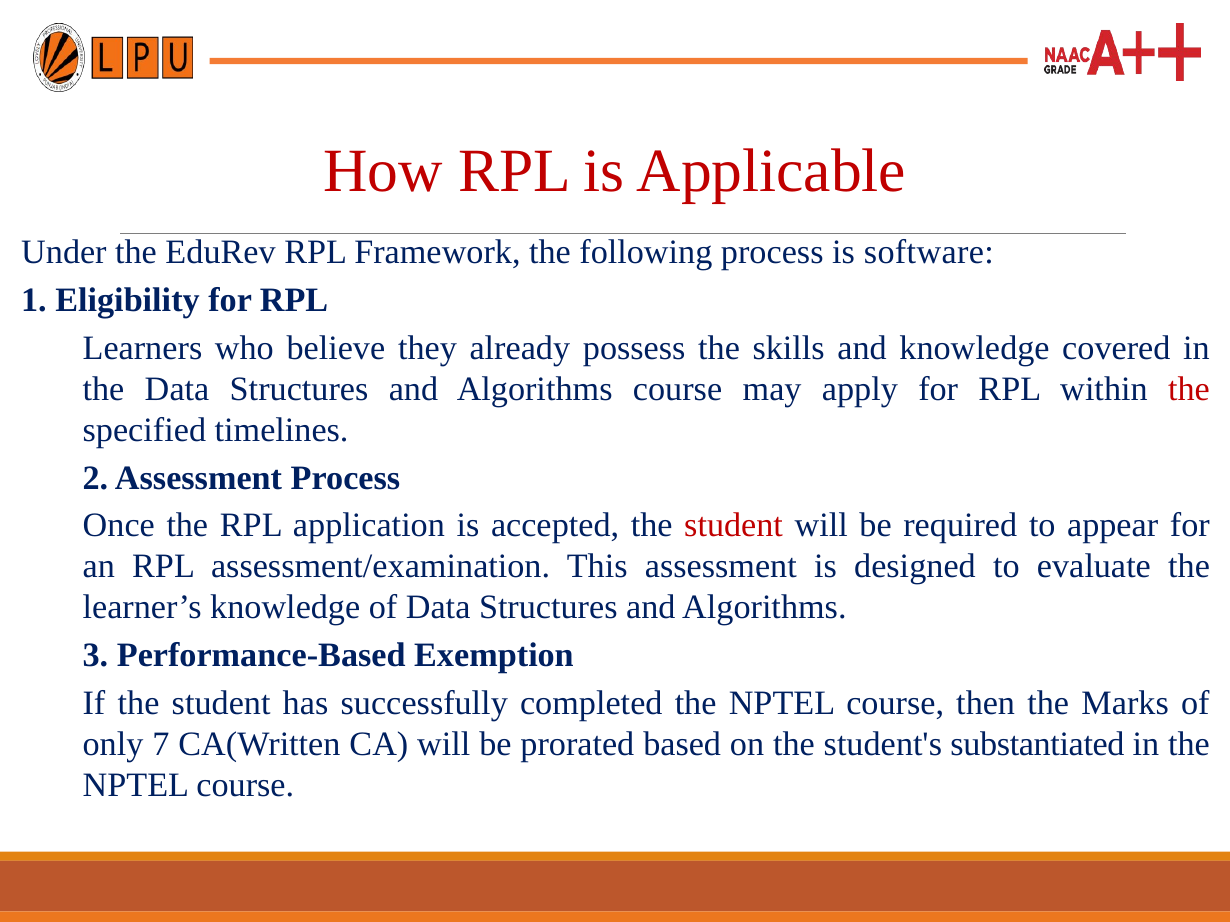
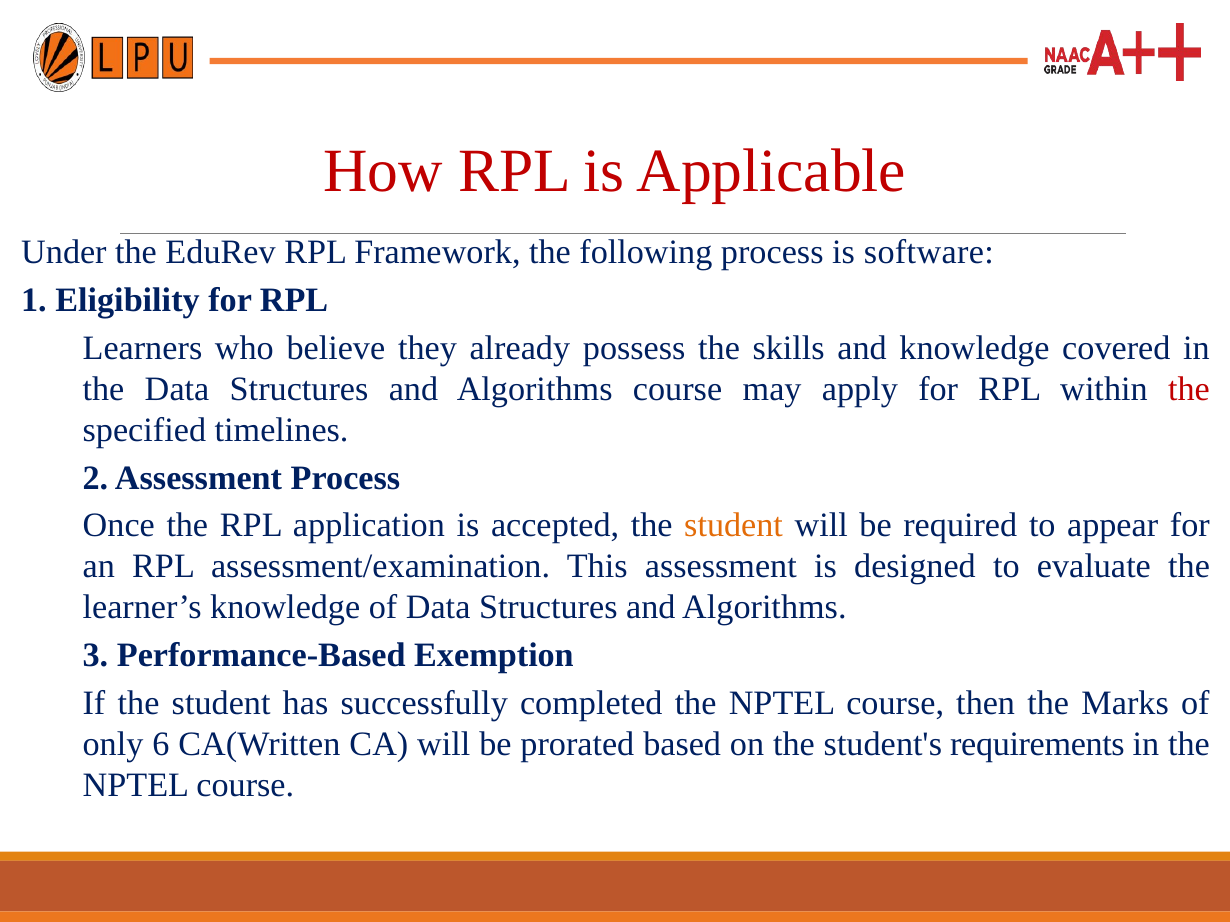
student colour: red -> orange (734, 526)
7: 7 -> 6 (161, 745)
substantiated: substantiated -> requirements (1037, 745)
